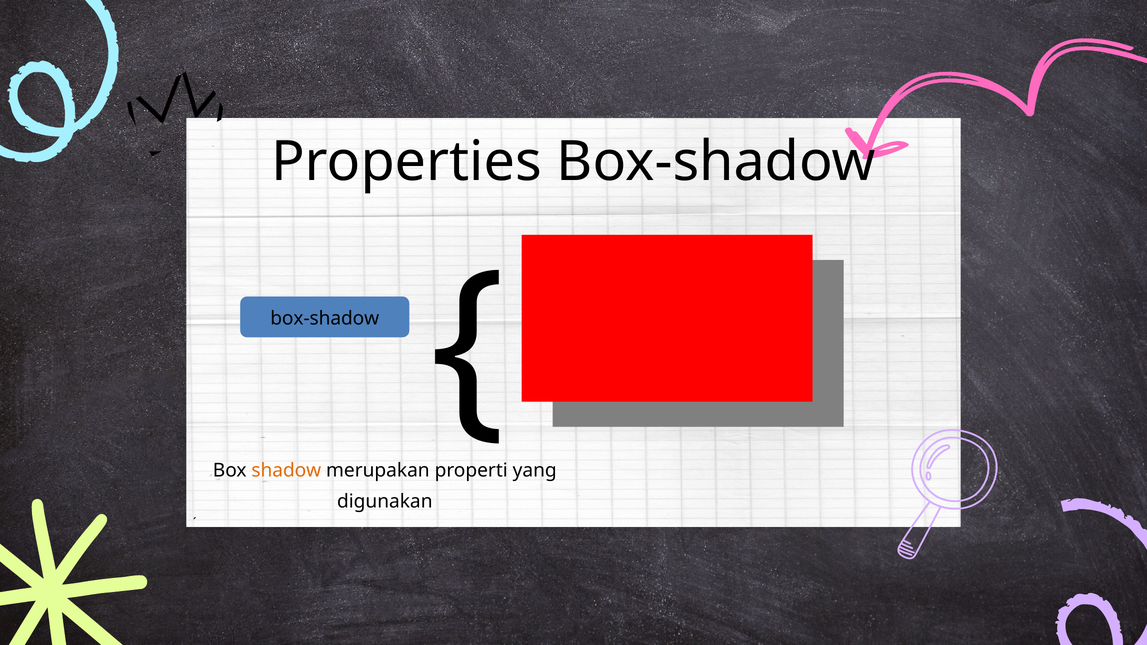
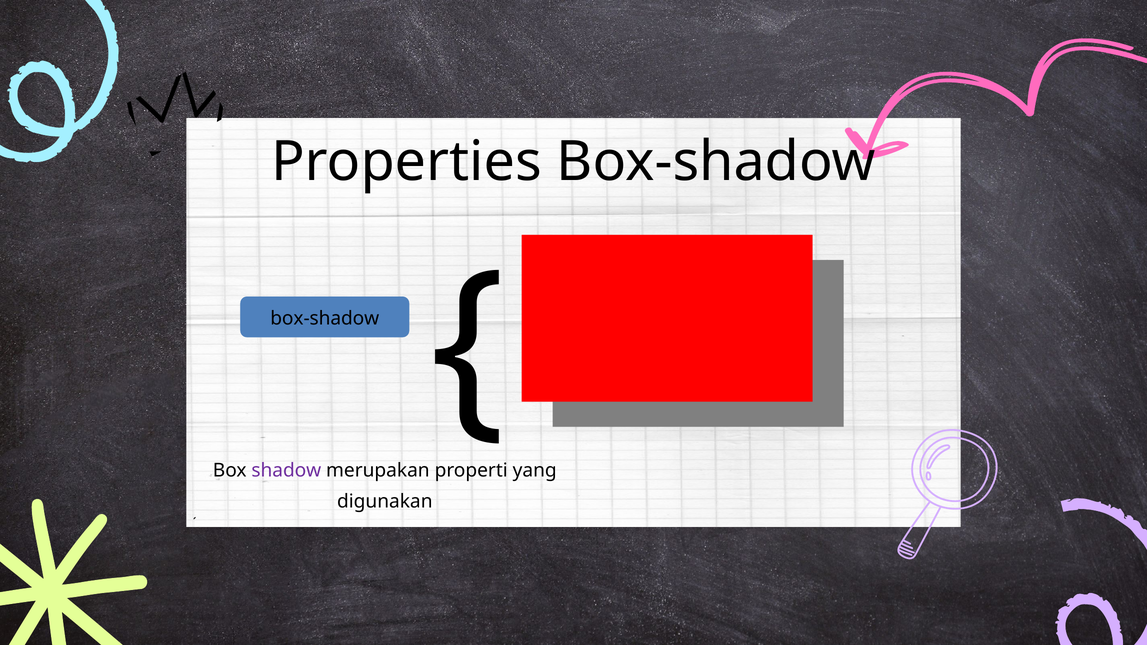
shadow colour: orange -> purple (286, 471)
